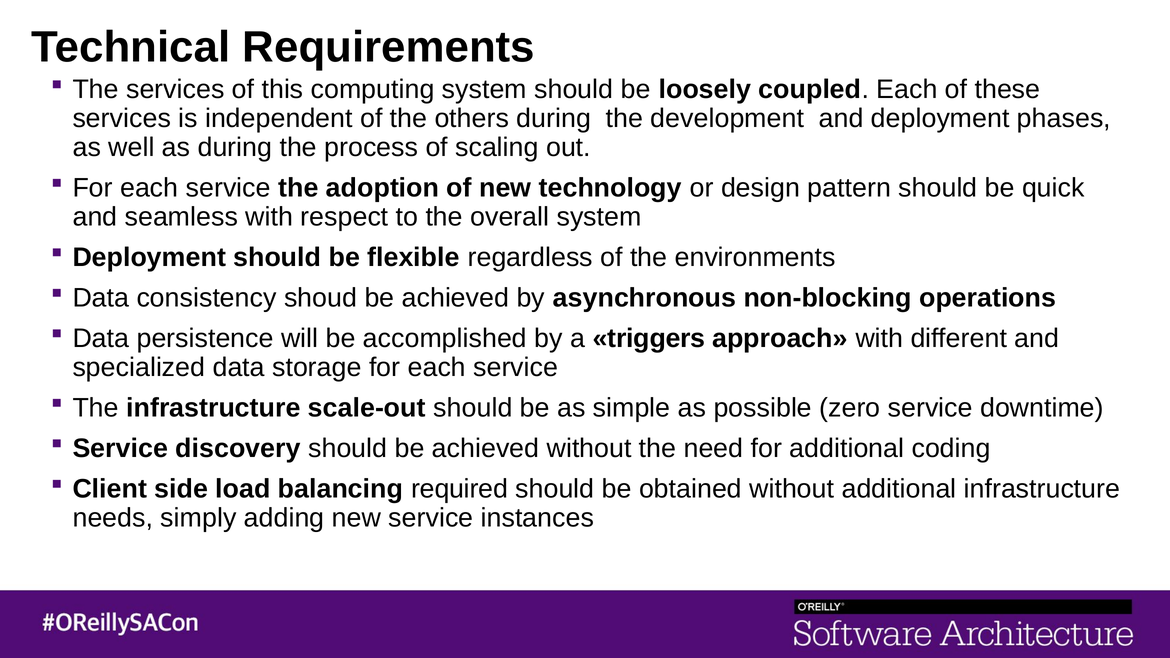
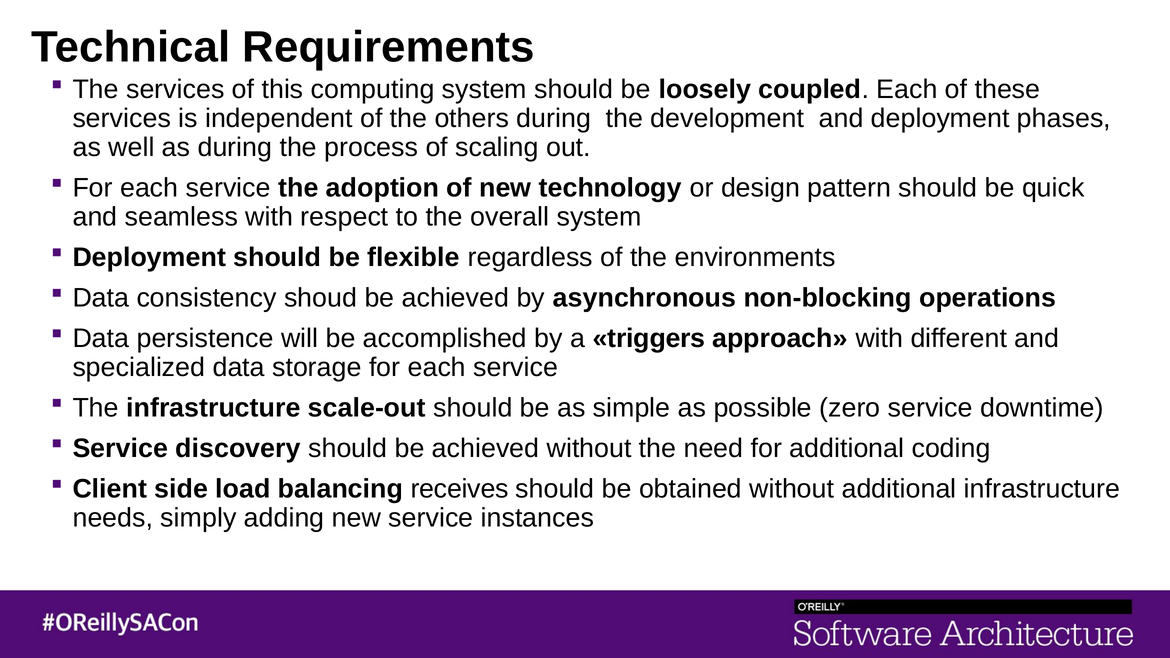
required: required -> receives (460, 489)
